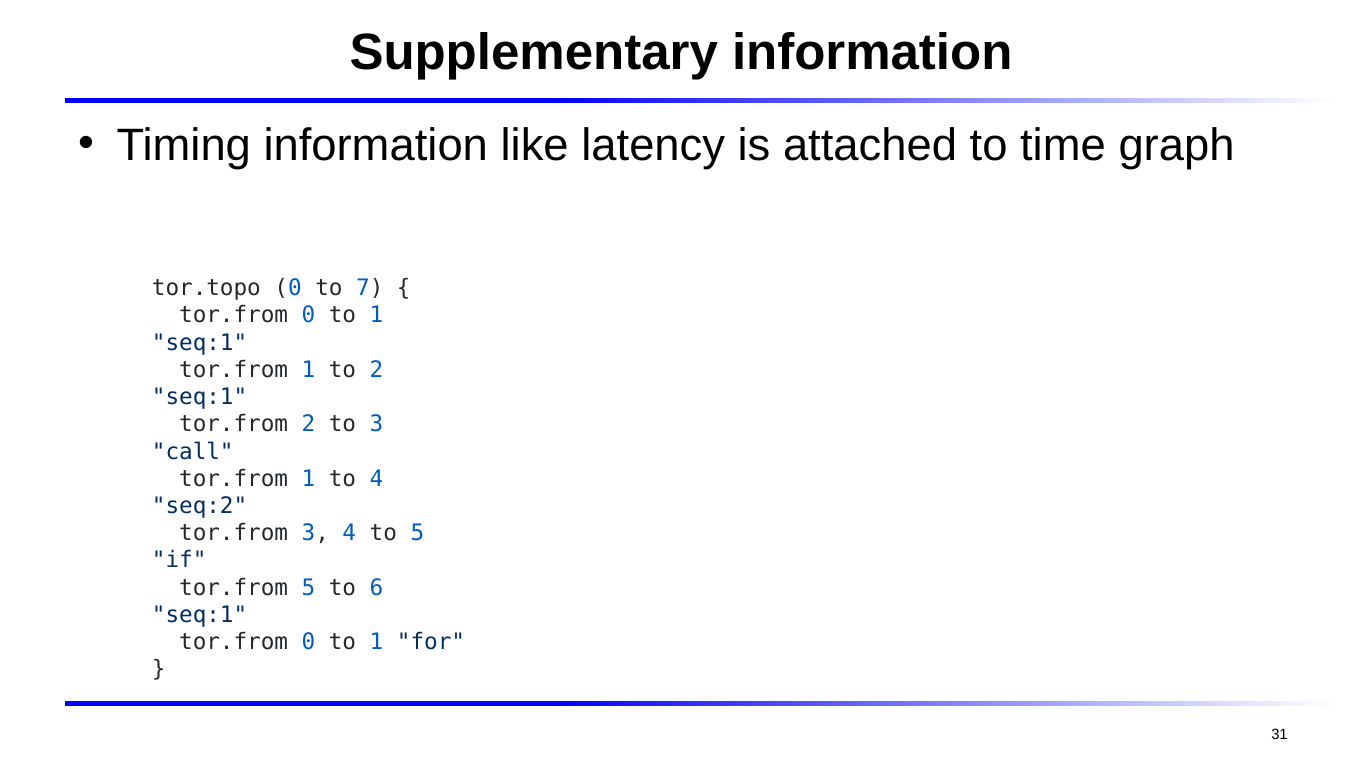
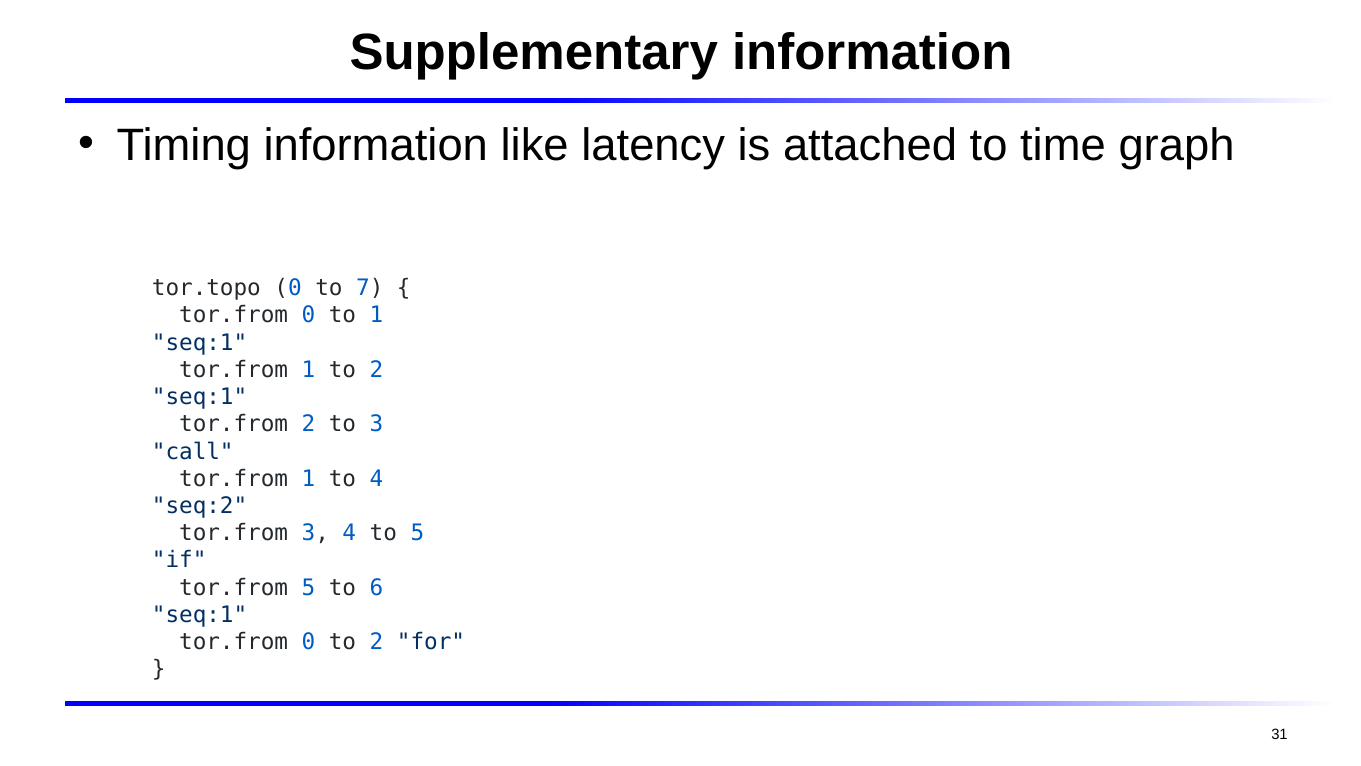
1: 1 -> 2 (377, 642)
